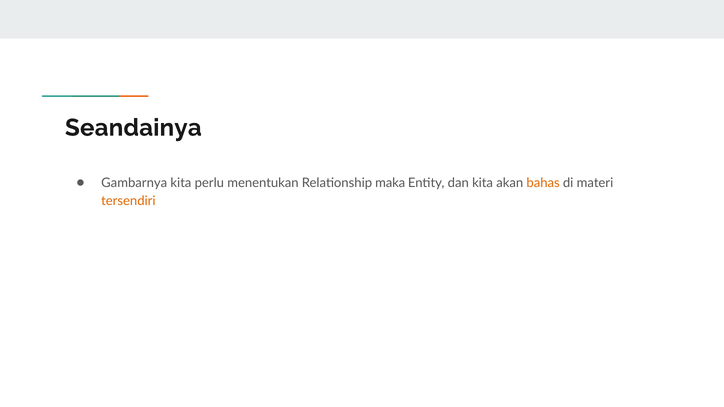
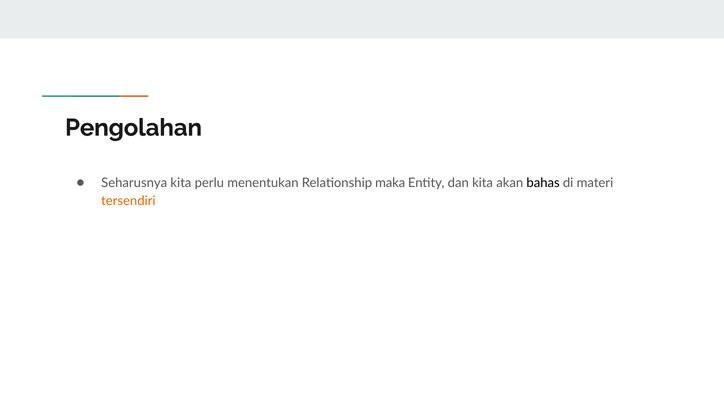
Seandainya: Seandainya -> Pengolahan (134, 128)
Gambarnya: Gambarnya -> Seharusnya (134, 183)
bahas colour: orange -> black (543, 183)
